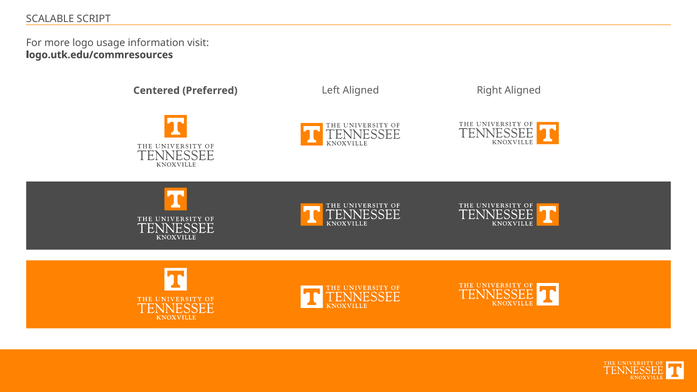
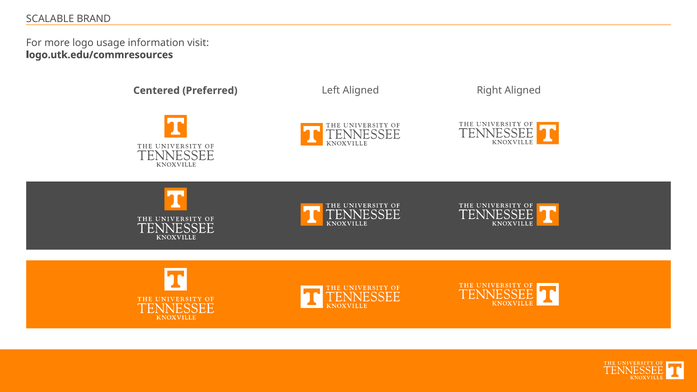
SCRIPT: SCRIPT -> BRAND (94, 19)
